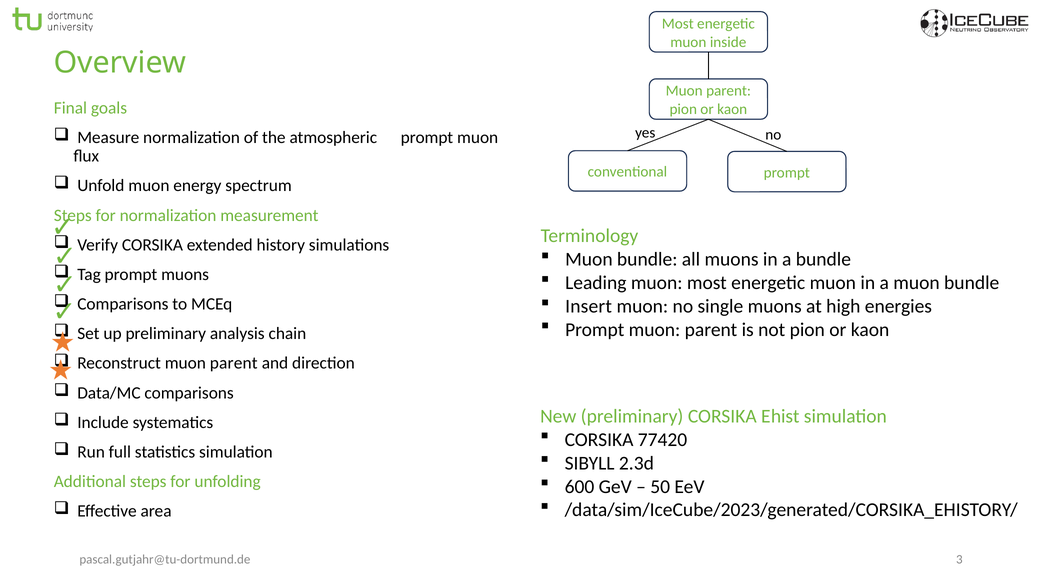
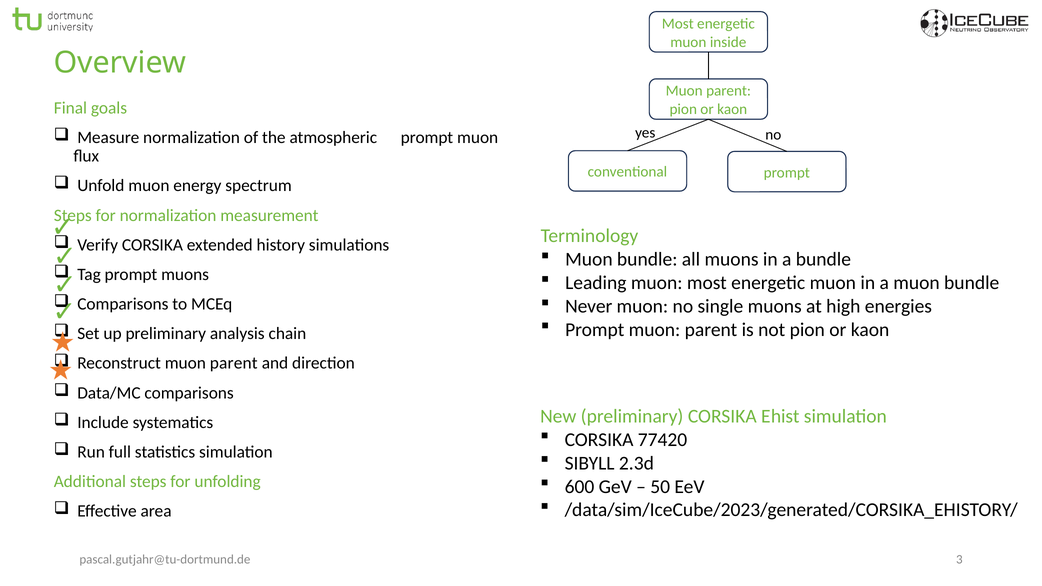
Insert: Insert -> Never (589, 306)
